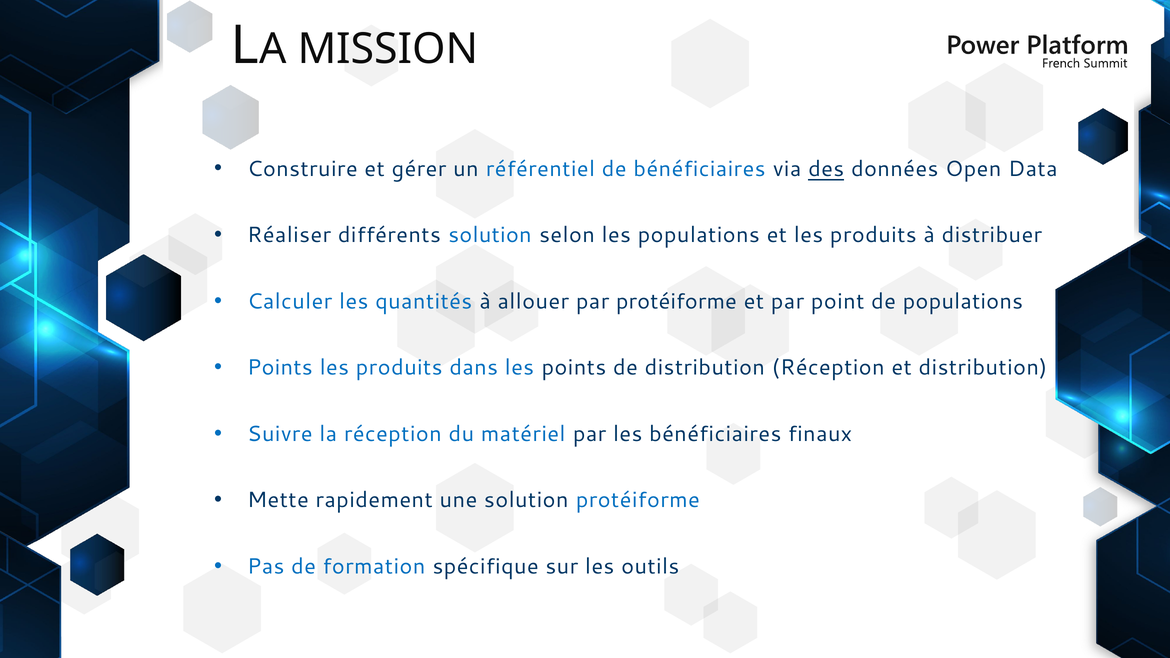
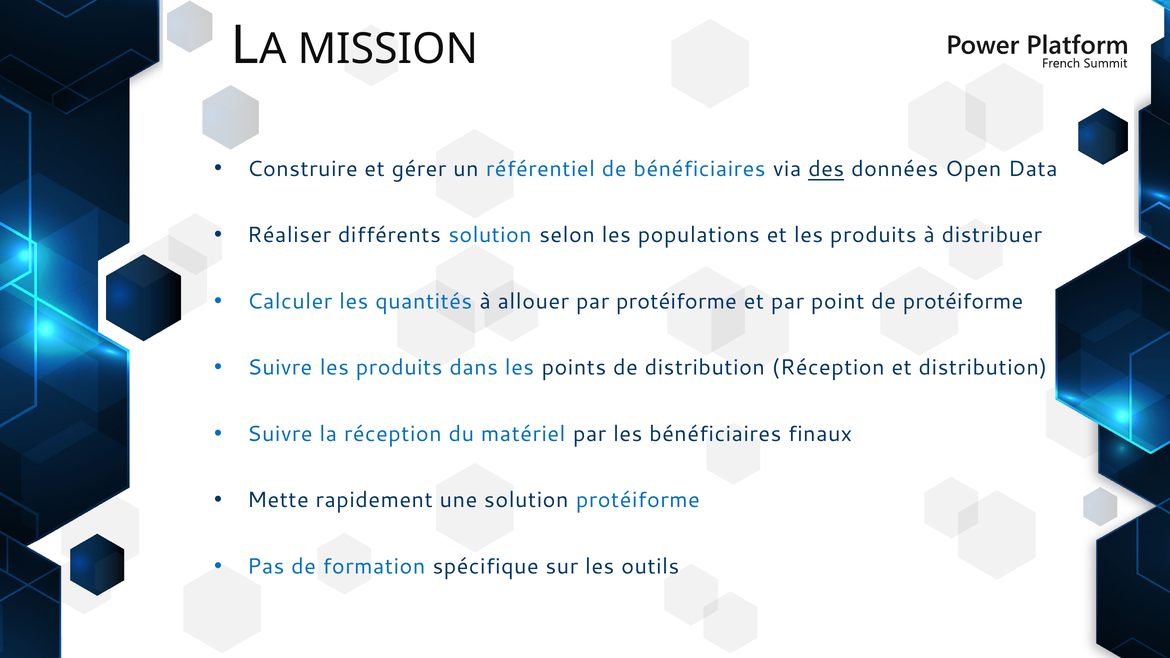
de populations: populations -> protéiforme (963, 301)
Points: Points -> Suivre (280, 368)
